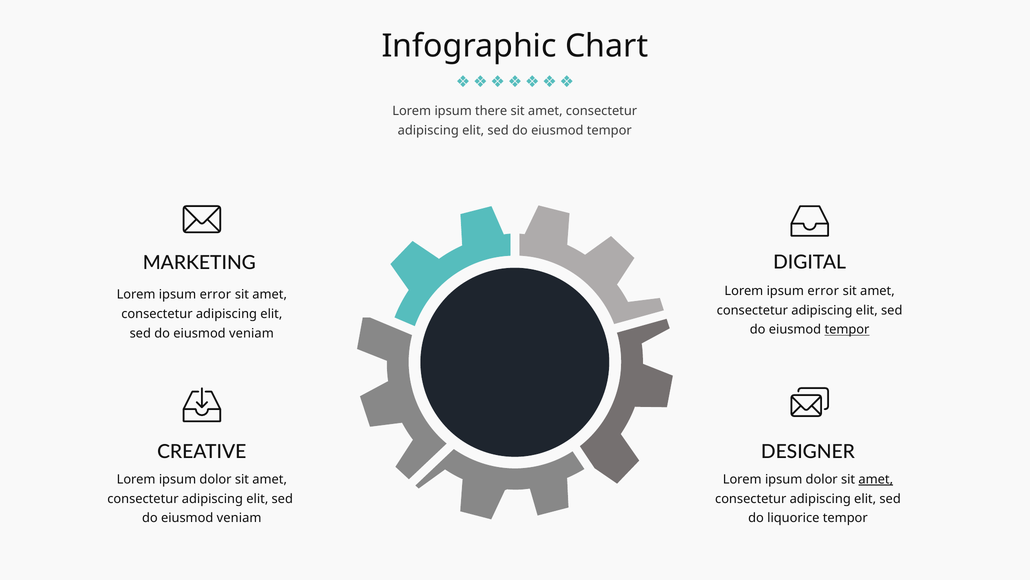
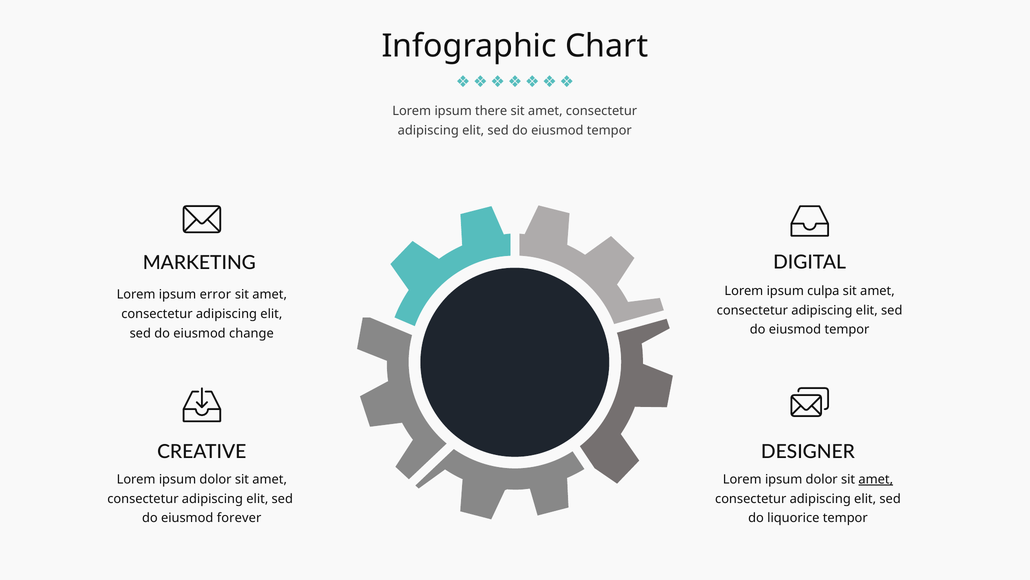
error: error -> culpa (823, 291)
tempor underline: present -> none (847, 329)
veniam: veniam -> change (251, 333)
veniam: veniam -> forever (239, 518)
